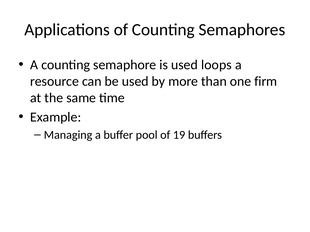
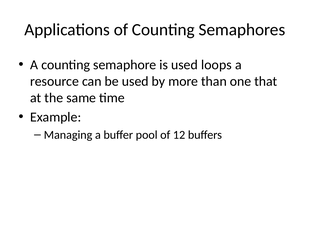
firm: firm -> that (266, 82)
19: 19 -> 12 (179, 135)
